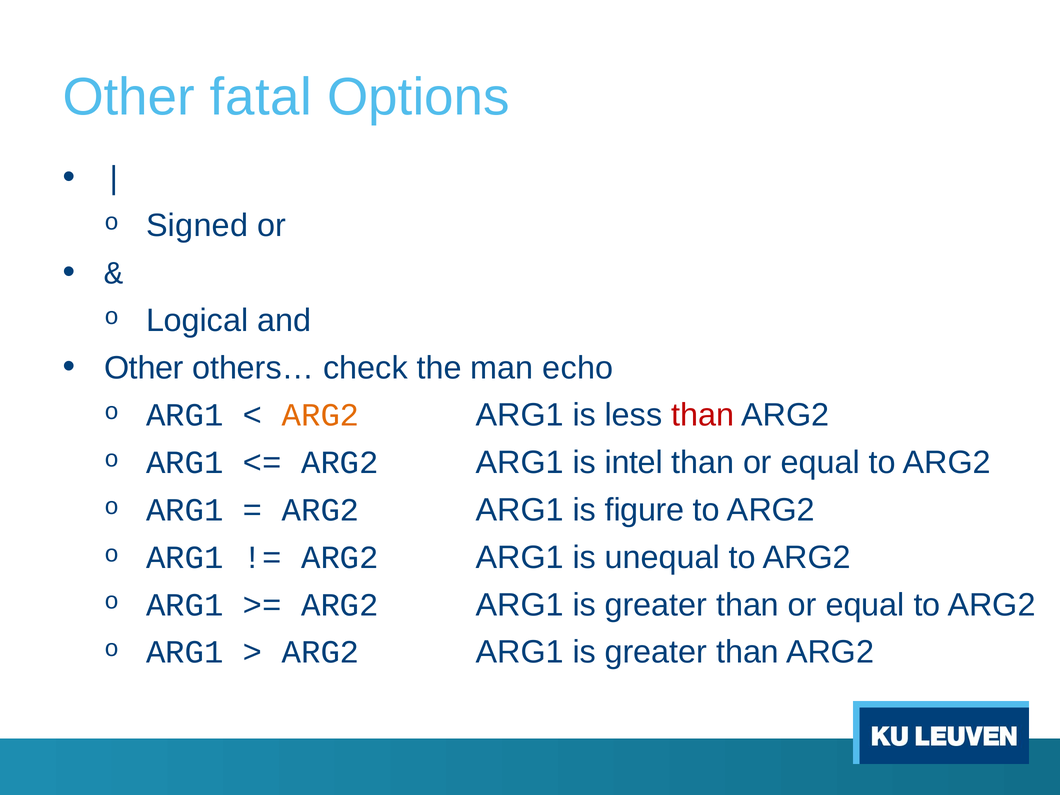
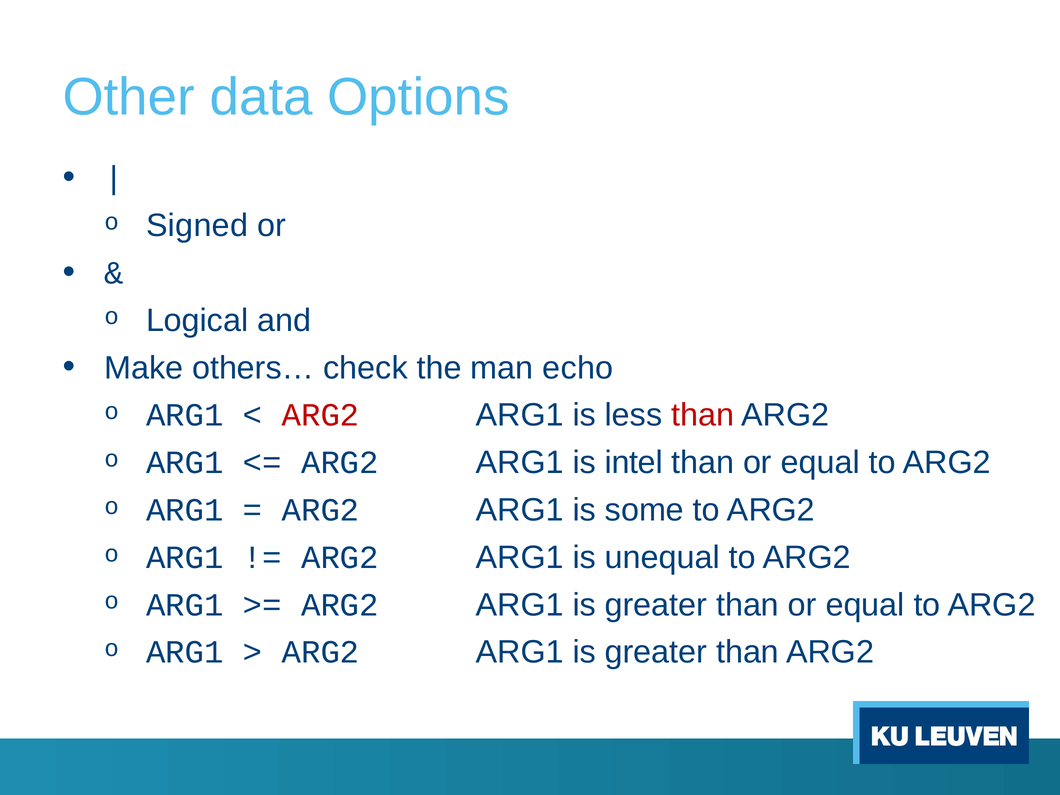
fatal: fatal -> data (261, 97)
Other: Other -> Make (144, 368)
ARG2 colour: orange -> red (321, 415)
figure: figure -> some (644, 510)
